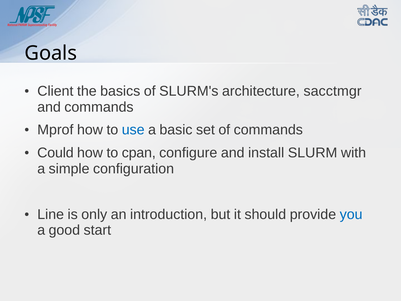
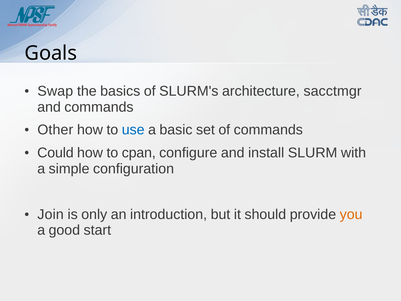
Client: Client -> Swap (55, 91)
Mprof: Mprof -> Other (55, 130)
Line: Line -> Join (51, 214)
you colour: blue -> orange (351, 214)
